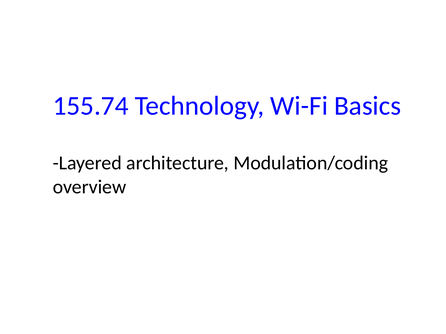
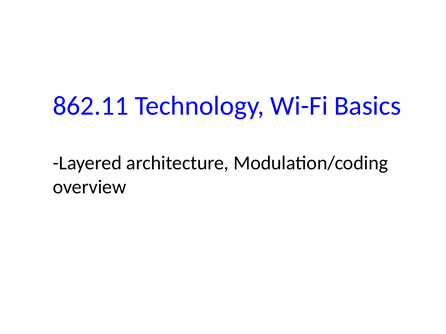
155.74: 155.74 -> 862.11 (91, 106)
